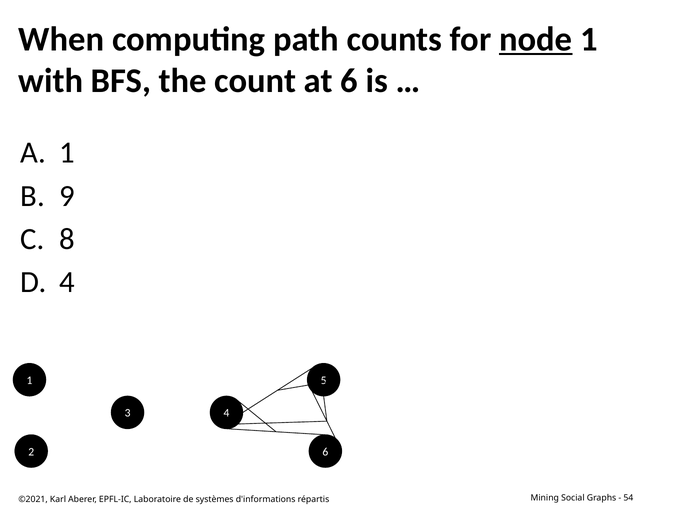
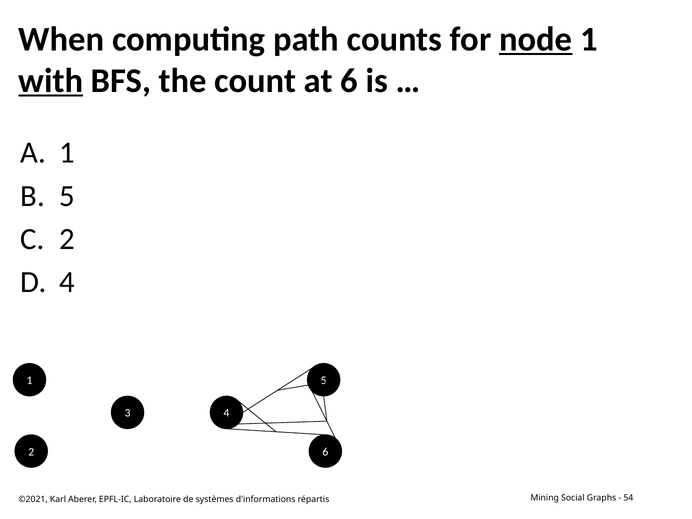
with underline: none -> present (51, 81)
9: 9 -> 5 (67, 196)
8: 8 -> 2 (67, 239)
